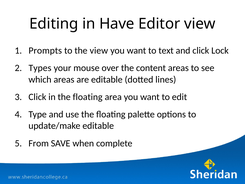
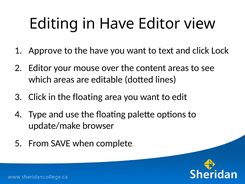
Prompts: Prompts -> Approve (45, 50)
the view: view -> have (99, 50)
Types: Types -> Editor (40, 68)
update/make editable: editable -> browser (98, 126)
